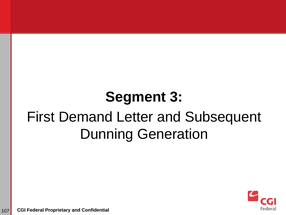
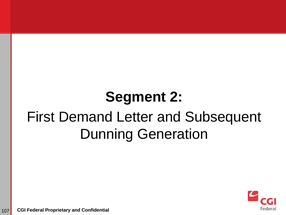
3: 3 -> 2 (176, 97)
